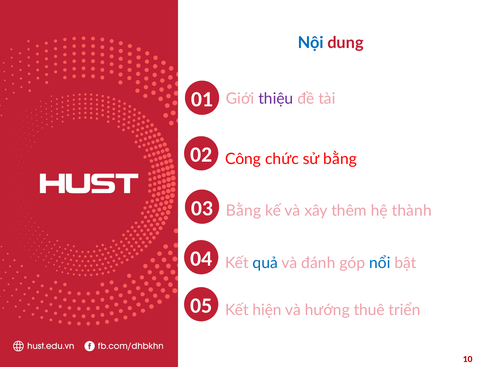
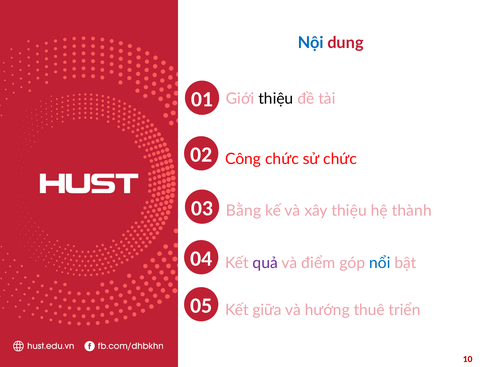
thiệu colour: purple -> black (276, 99)
sử bằng: bằng -> chức (340, 159)
xây thêm: thêm -> thiệu (349, 211)
quả colour: blue -> purple (265, 263)
đánh: đánh -> điểm (318, 263)
hiện: hiện -> giữa (267, 310)
